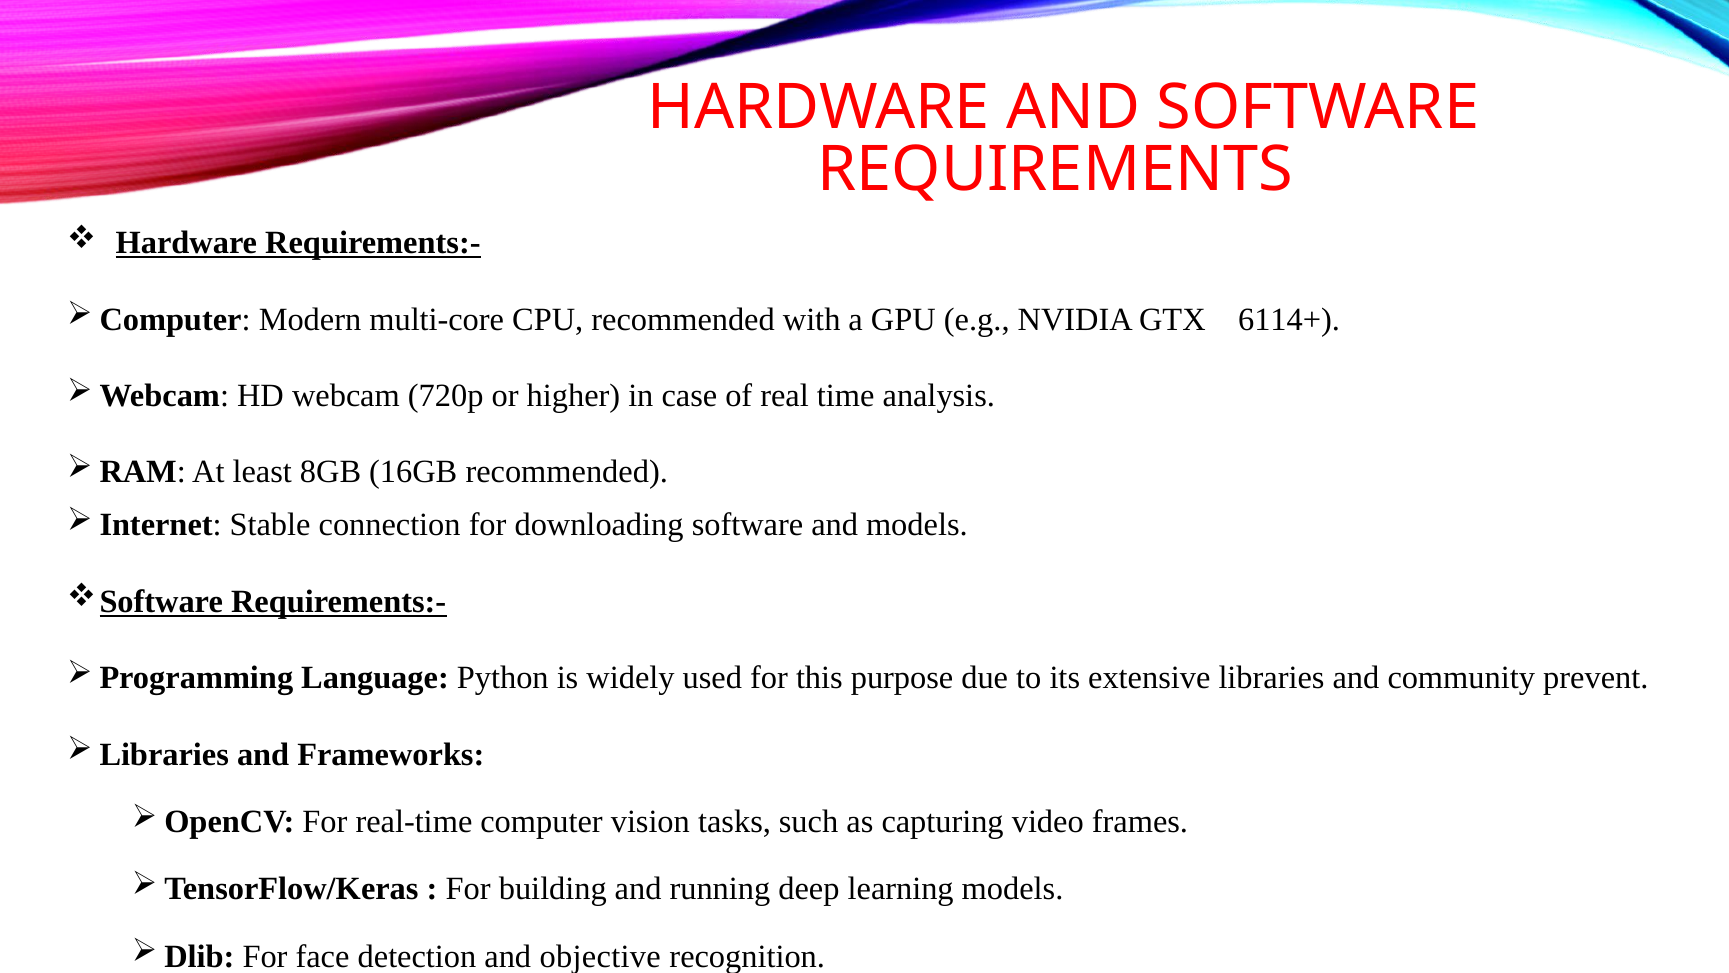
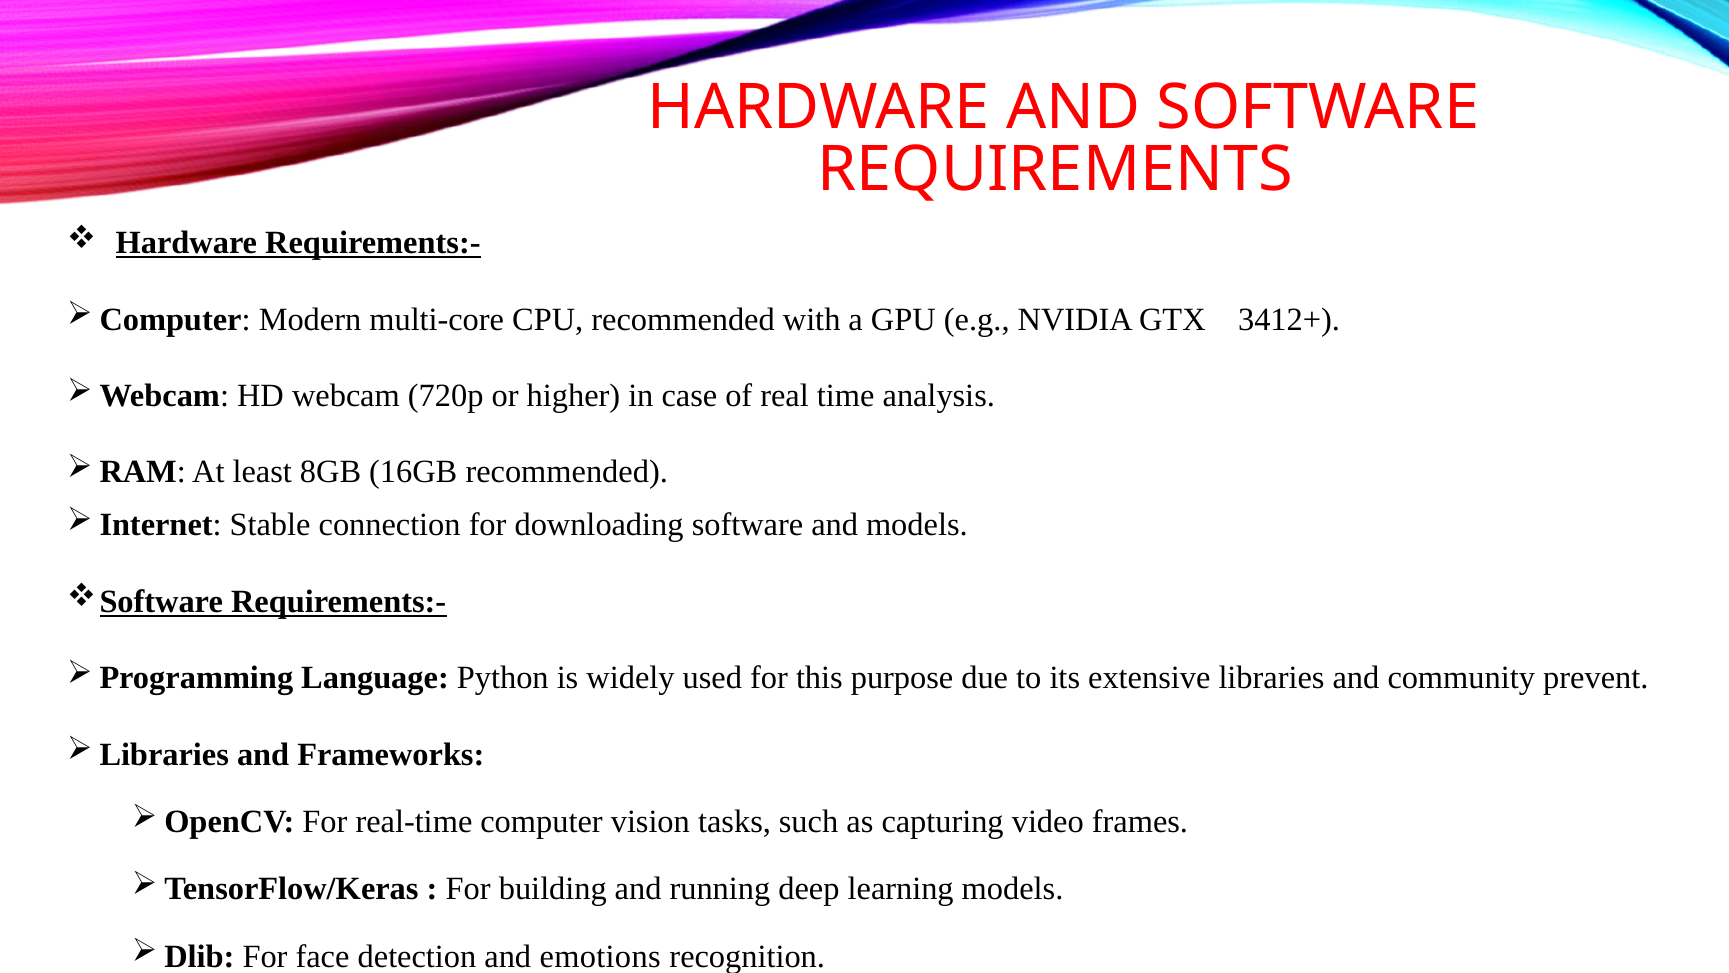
6114+: 6114+ -> 3412+ (1289, 319)
objective: objective -> emotions (600, 956)
